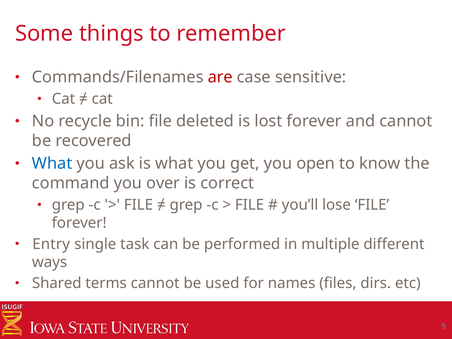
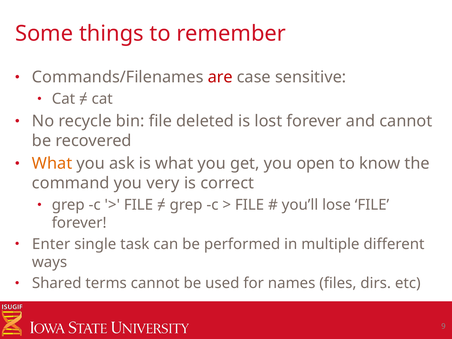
What colour: blue -> orange (52, 164)
over: over -> very (163, 183)
Entry: Entry -> Enter (51, 244)
